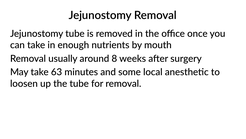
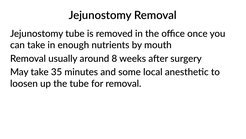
63: 63 -> 35 (57, 72)
